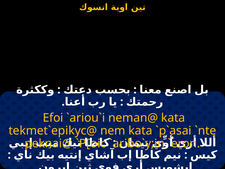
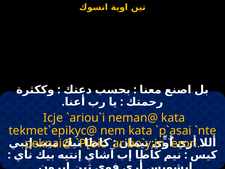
Efoi: Efoi -> Icje (53, 118)
